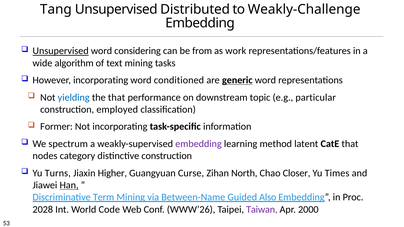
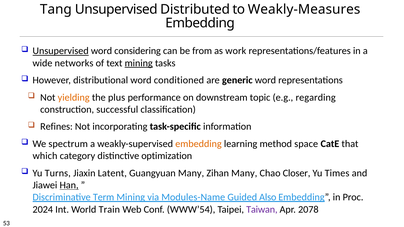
Weakly-Challenge: Weakly-Challenge -> Weakly-Measures (304, 9)
algorithm: algorithm -> networks (74, 63)
mining underline: none -> present (139, 63)
However incorporating: incorporating -> distributional (101, 80)
generic underline: present -> none (237, 80)
yielding colour: blue -> orange (74, 97)
the that: that -> plus (117, 97)
particular: particular -> regarding (316, 97)
employed: employed -> successful (117, 110)
Former: Former -> Refines (56, 127)
embedding colour: purple -> orange (198, 144)
latent: latent -> space (306, 144)
nodes: nodes -> which (45, 156)
distinctive construction: construction -> optimization (167, 156)
Higher: Higher -> Latent (112, 173)
Guangyuan Curse: Curse -> Many (191, 173)
Zihan North: North -> Many (244, 173)
Between-Name: Between-Name -> Modules-Name (193, 197)
2028: 2028 -> 2024 (43, 210)
Code: Code -> Train (109, 210)
WWW’26: WWW’26 -> WWW’54 (191, 210)
2000: 2000 -> 2078 (308, 210)
